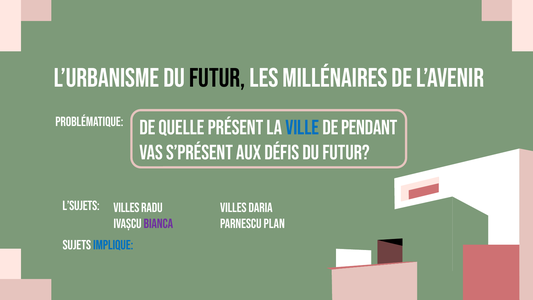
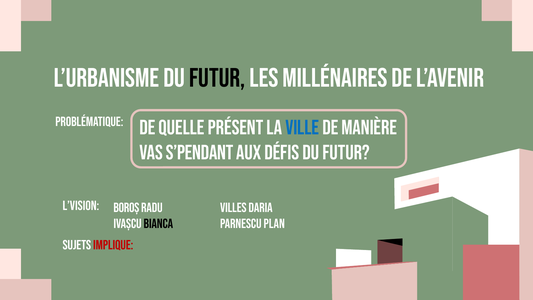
pendant: pendant -> manière (369, 128)
s’présent: s’présent -> s’pendant (200, 153)
L’sujets: L’sujets -> L’vision (81, 206)
Villes: Villes -> Boroș (126, 208)
Bianca colour: purple -> black (158, 224)
implique colour: blue -> red (113, 245)
